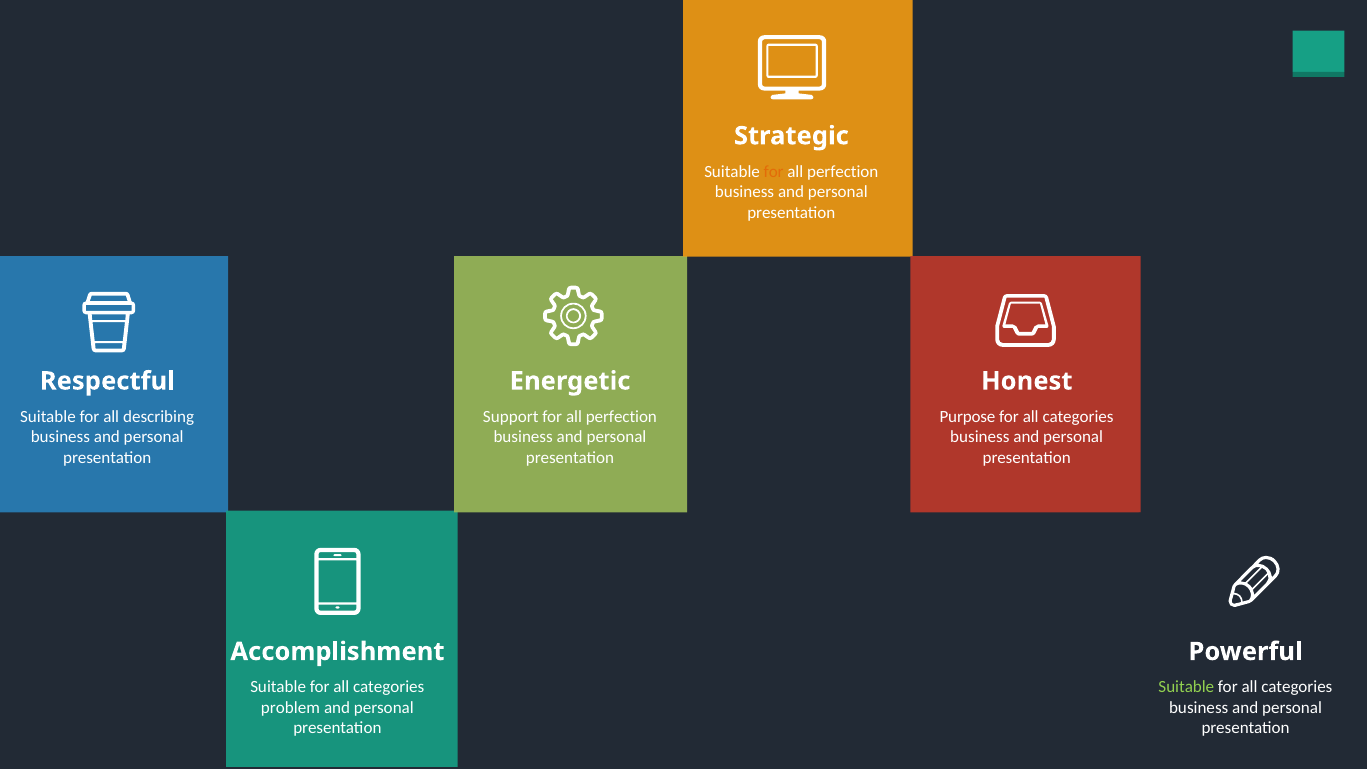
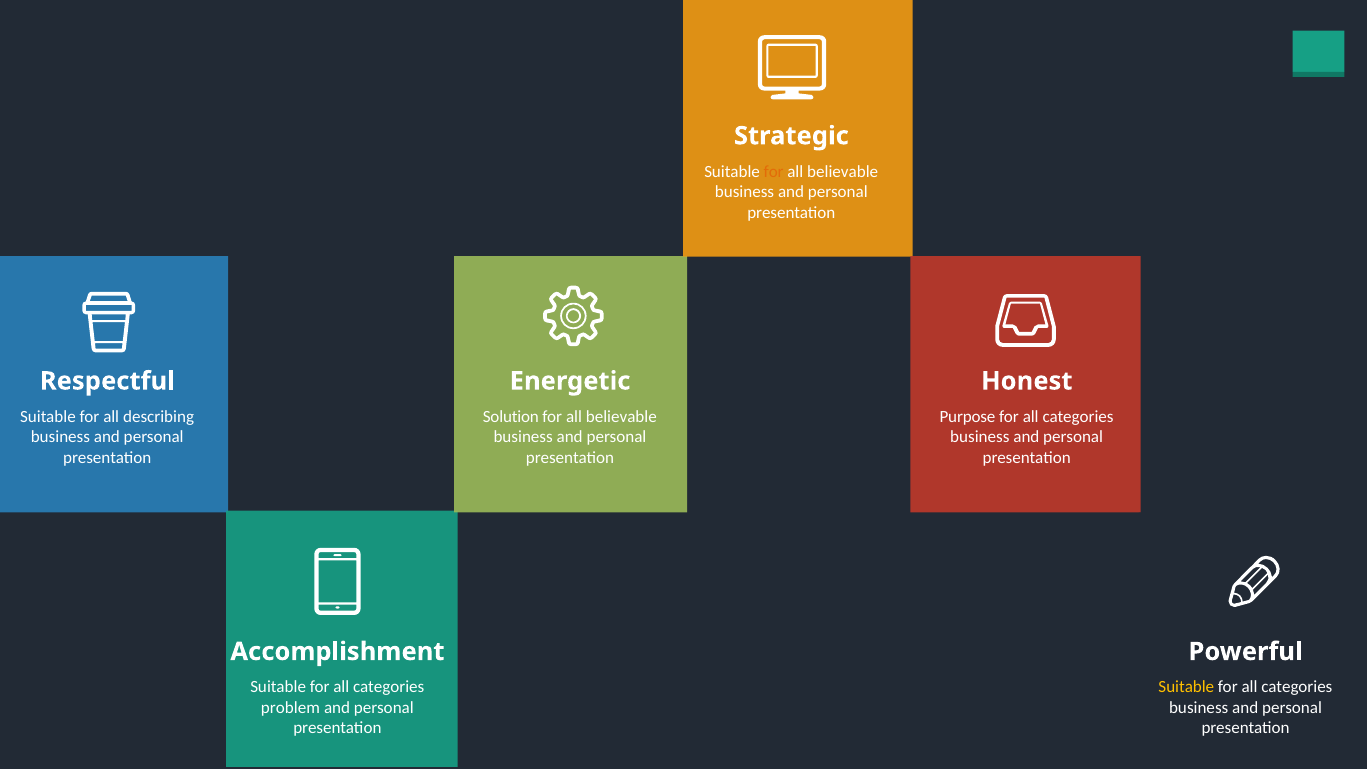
perfection: perfection -> believable (843, 172)
Support: Support -> Solution (511, 417)
perfection: perfection -> believable (621, 417)
Suitable colour: light green -> yellow (1186, 687)
